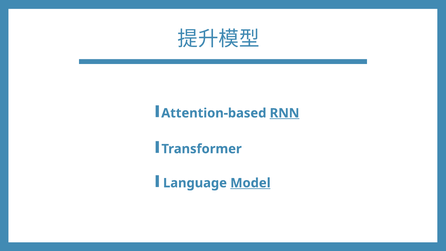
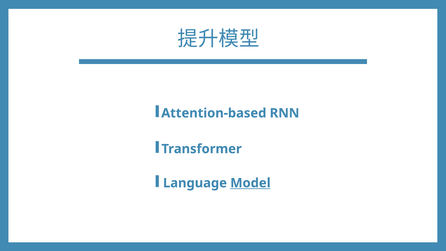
RNN underline: present -> none (285, 113)
